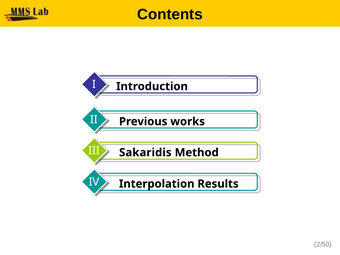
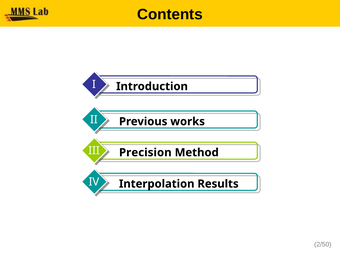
Sakaridis: Sakaridis -> Precision (145, 153)
